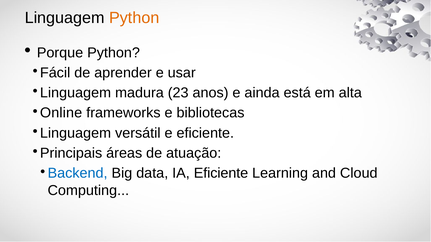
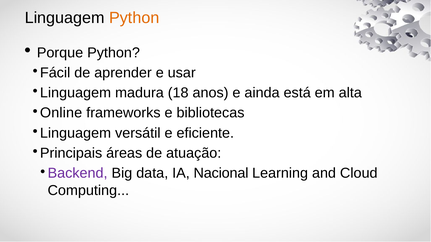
23: 23 -> 18 (178, 93)
Backend colour: blue -> purple (78, 173)
IA Eficiente: Eficiente -> Nacional (221, 173)
